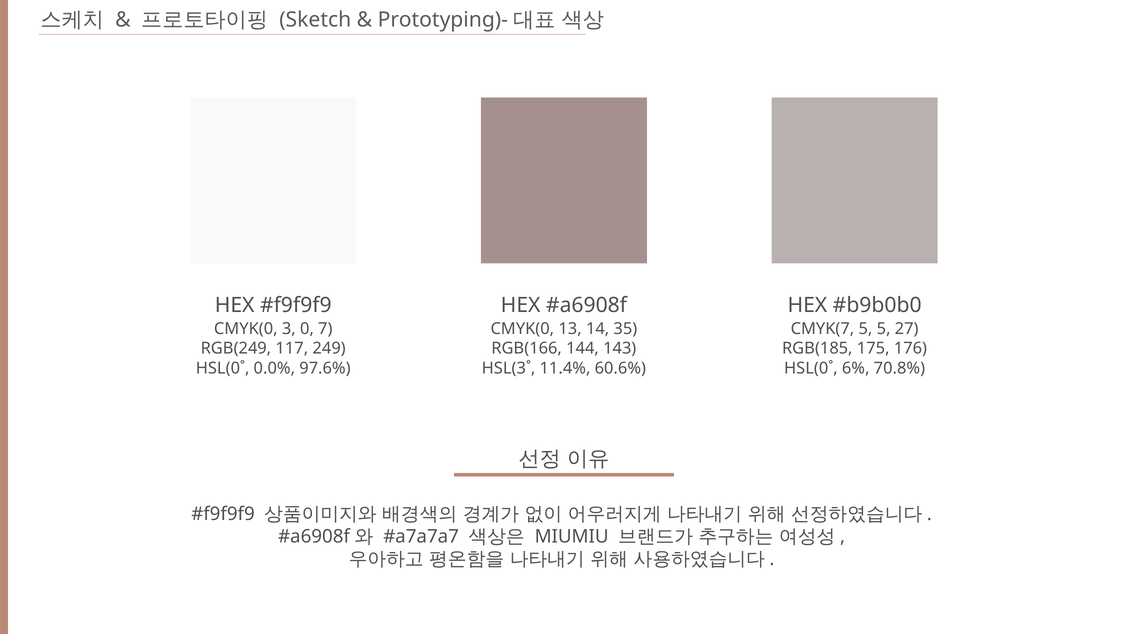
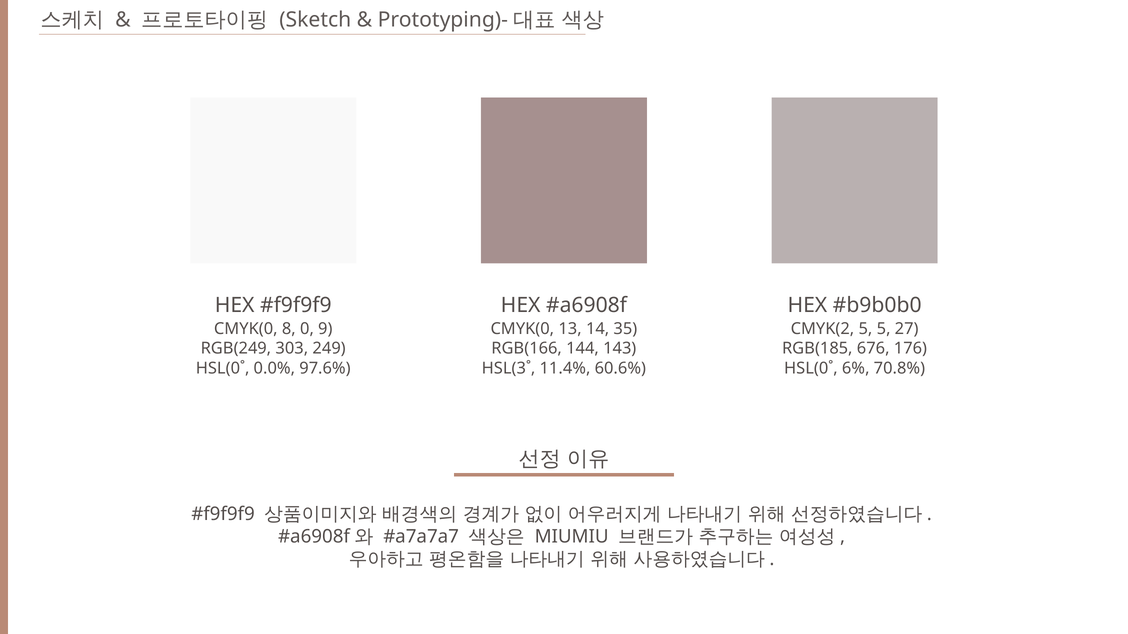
3: 3 -> 8 (289, 329)
7: 7 -> 9 (325, 329)
CMYK(7: CMYK(7 -> CMYK(2 (822, 329)
117: 117 -> 303 (292, 349)
175: 175 -> 676 (873, 349)
